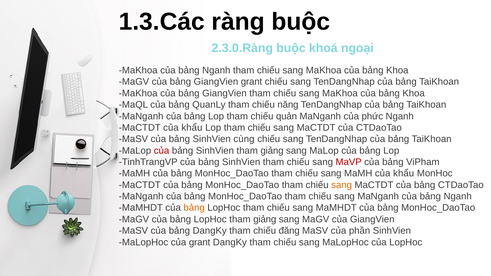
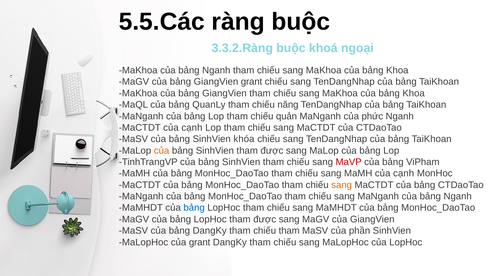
1.3.Các: 1.3.Các -> 5.5.Các (162, 22)
2.3.0.Ràng: 2.3.0.Ràng -> 3.3.2.Ràng (242, 48)
MaCTDT của khẩu: khẩu -> cạnh (192, 128)
cùng: cùng -> khóa (244, 139)
của colour: red -> orange (162, 151)
SinhVien tham giảng: giảng -> được (272, 151)
MaMH của khẩu: khẩu -> cạnh (404, 174)
bảng colour: orange -> blue (194, 208)
LopHoc tham giảng: giảng -> được (265, 219)
chiếu đăng: đăng -> tham (289, 231)
